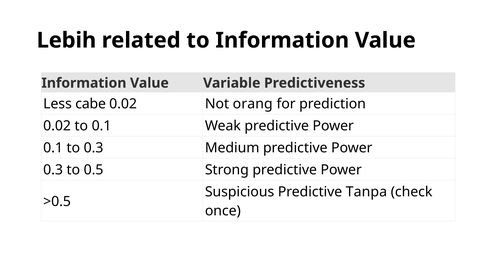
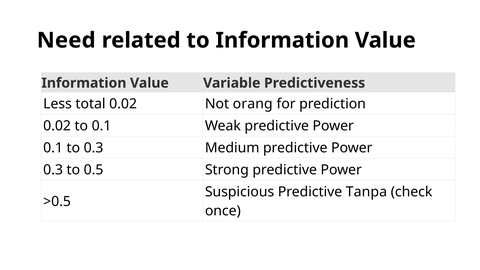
Lebih: Lebih -> Need (66, 40)
cabe: cabe -> total (91, 104)
